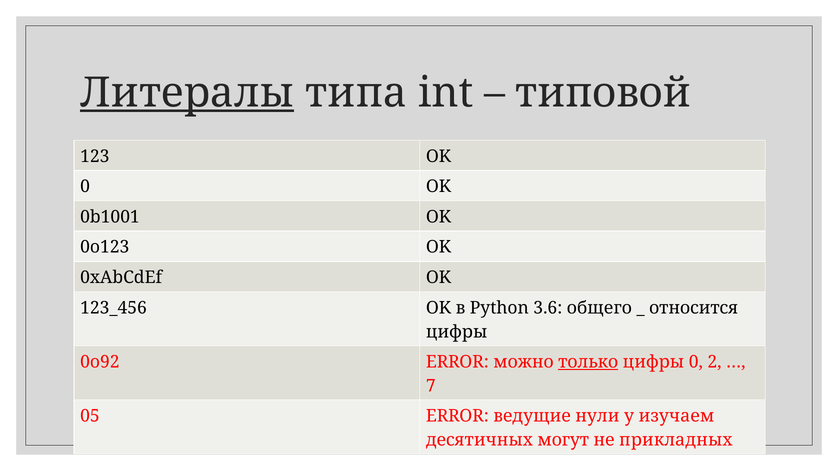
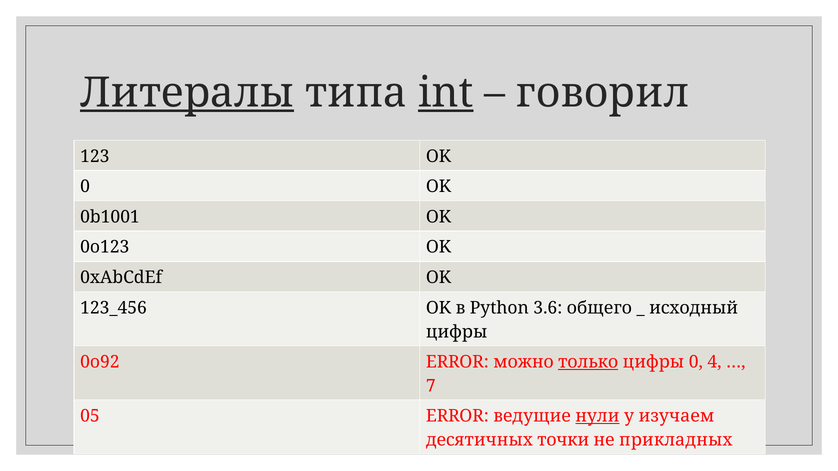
int underline: none -> present (446, 93)
типовой: типовой -> говорил (603, 93)
относится: относится -> исходный (694, 308)
2: 2 -> 4 (715, 362)
нули underline: none -> present (597, 416)
могут: могут -> точки (563, 440)
